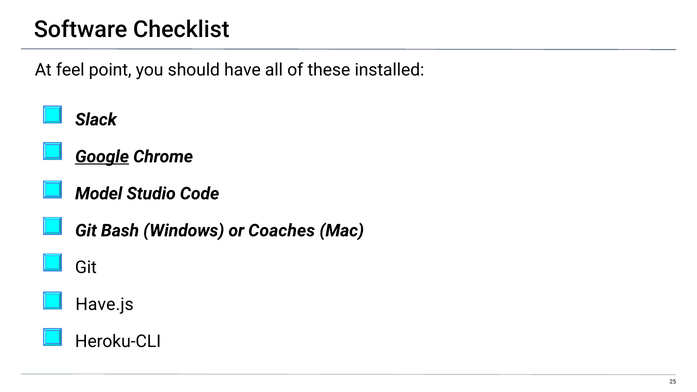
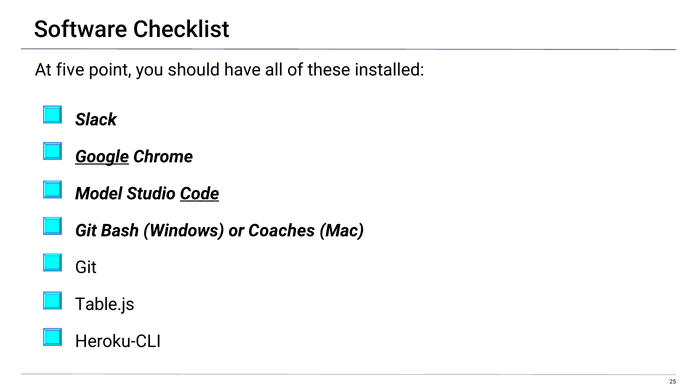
feel: feel -> five (70, 70)
Code underline: none -> present (200, 194)
Have.js: Have.js -> Table.js (105, 305)
